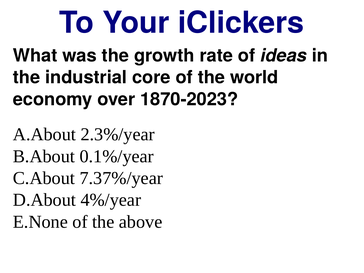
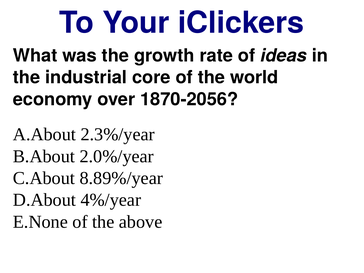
1870-2023: 1870-2023 -> 1870-2056 (189, 99)
0.1%/year: 0.1%/year -> 2.0%/year (117, 156)
7.37%/year: 7.37%/year -> 8.89%/year (121, 178)
